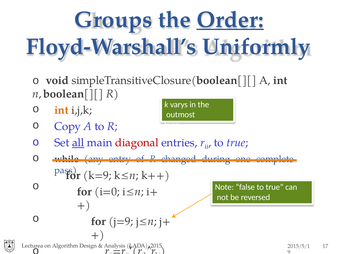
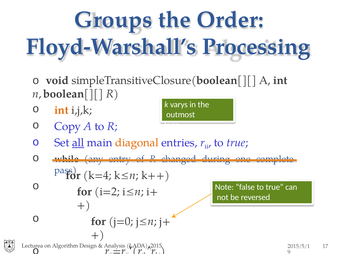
Order underline: present -> none (230, 20)
Uniformly: Uniformly -> Processing (256, 47)
diagonal colour: red -> orange (137, 142)
k=9: k=9 -> k=4 (97, 175)
i=0: i=0 -> i=2 (107, 191)
j=9: j=9 -> j=0 (121, 221)
